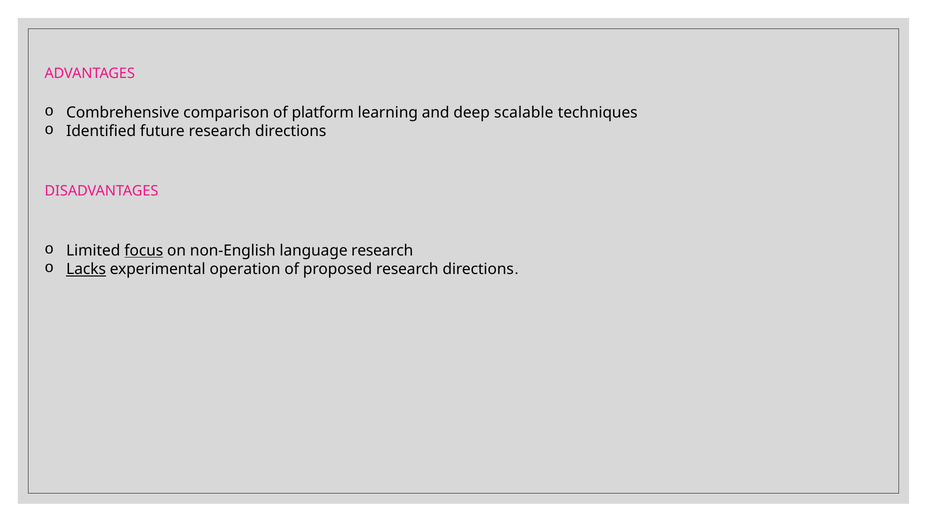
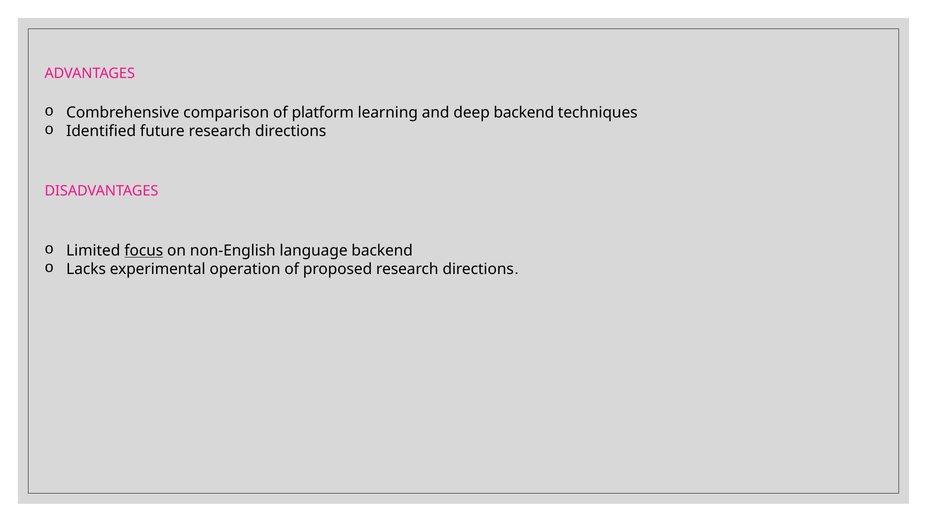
deep scalable: scalable -> backend (524, 112)
language research: research -> backend (382, 250)
Lacks underline: present -> none (86, 269)
